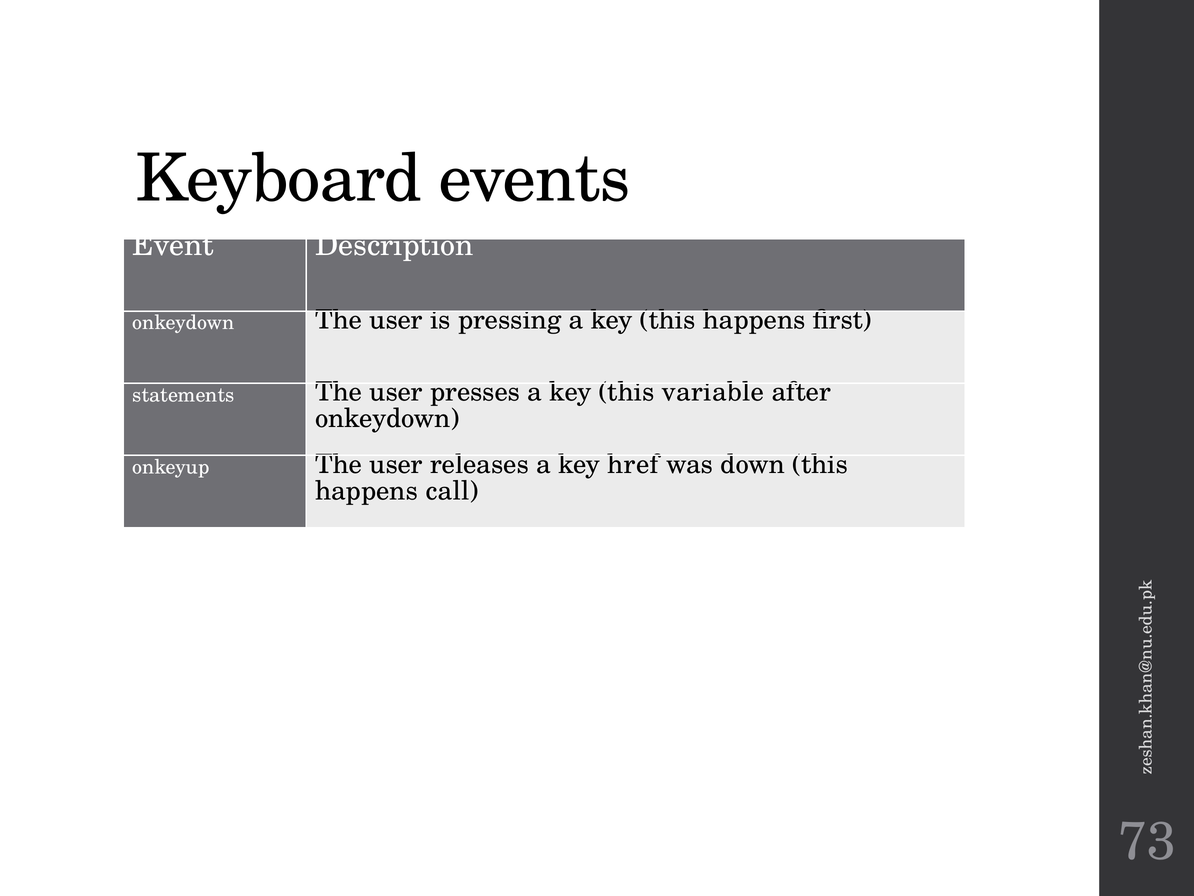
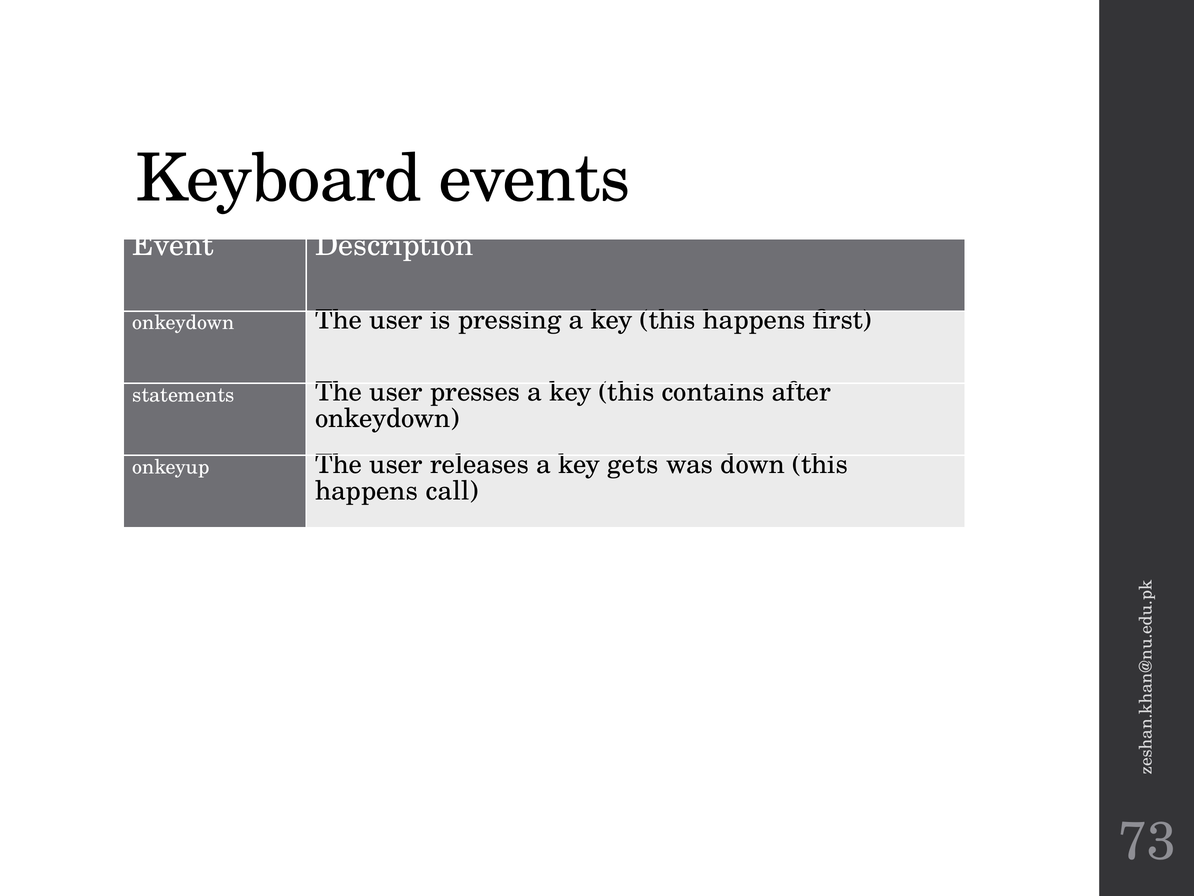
variable: variable -> contains (713, 392)
href: href -> gets (633, 464)
